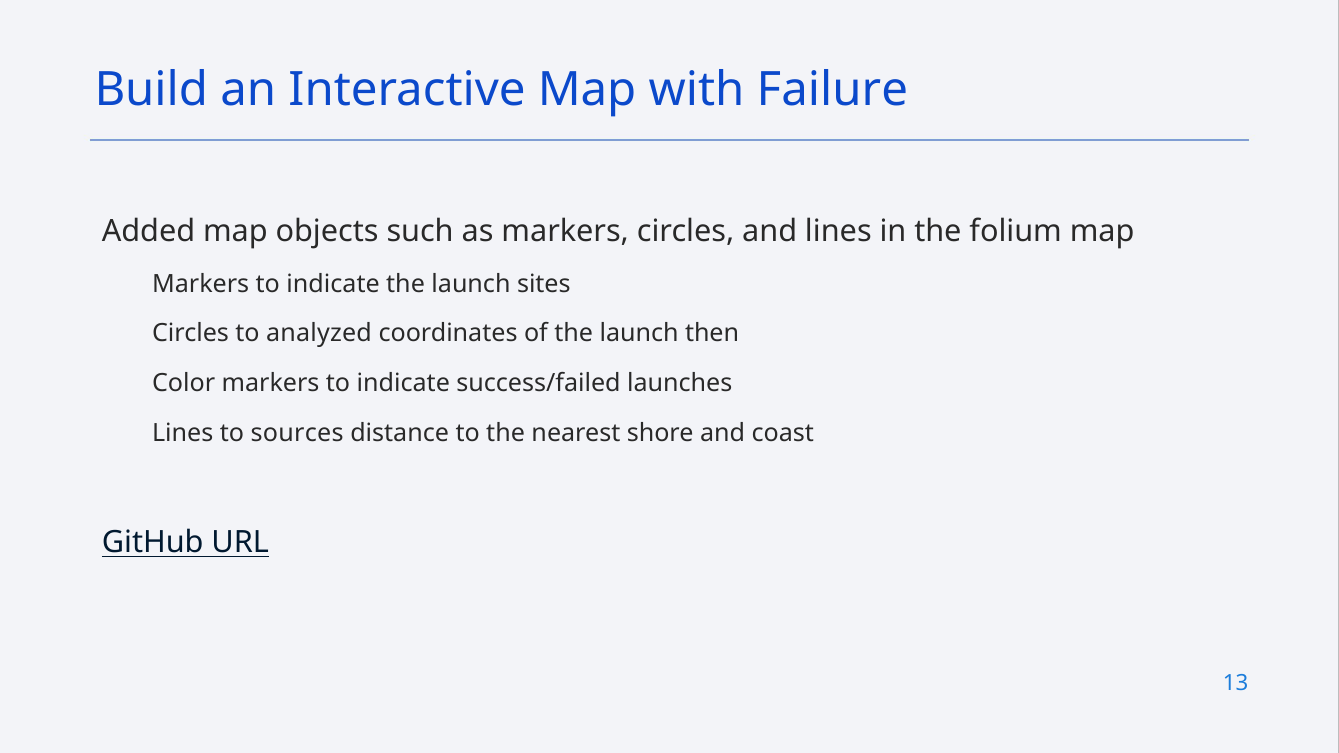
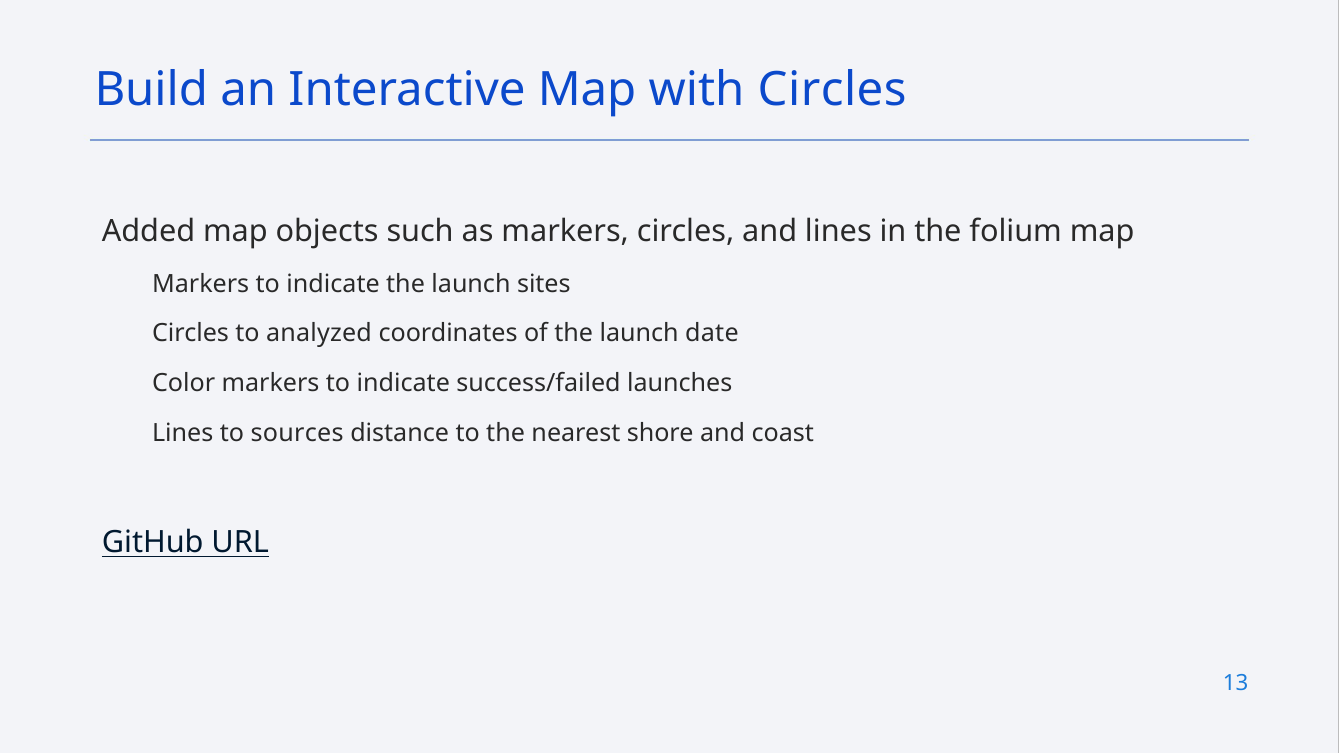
with Failure: Failure -> Circles (832, 89)
then: then -> date (712, 334)
